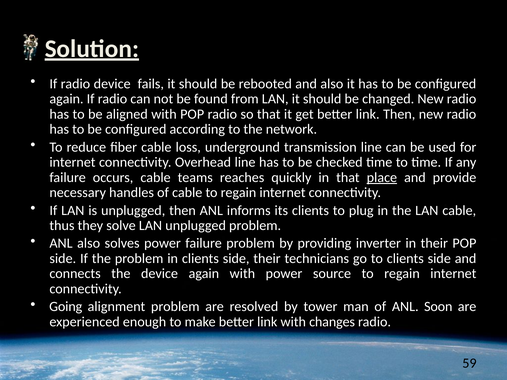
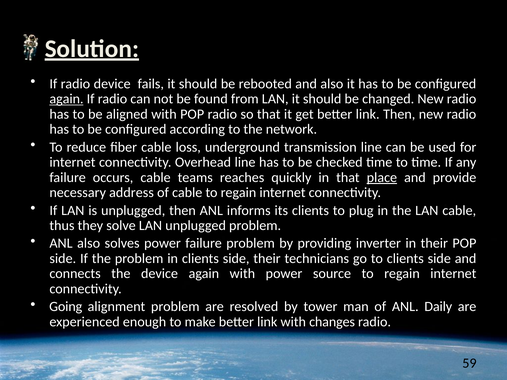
again underline: none -> present (66, 99)
handles: handles -> address (132, 193)
Soon: Soon -> Daily (438, 307)
